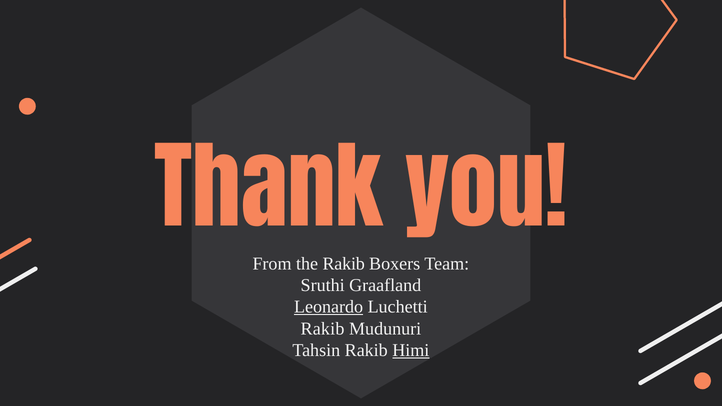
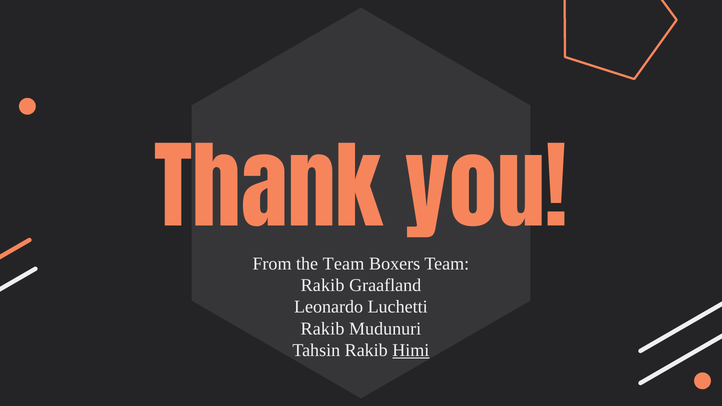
the Rakib: Rakib -> Team (344, 264)
Sruthi: Sruthi -> Rakib (323, 285)
Leonardo underline: present -> none (329, 307)
